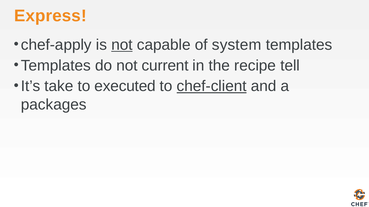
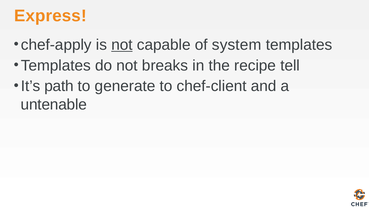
current: current -> breaks (165, 66)
take: take -> path (59, 86)
executed: executed -> generate (125, 86)
chef-client underline: present -> none (212, 86)
packages: packages -> untenable (54, 105)
